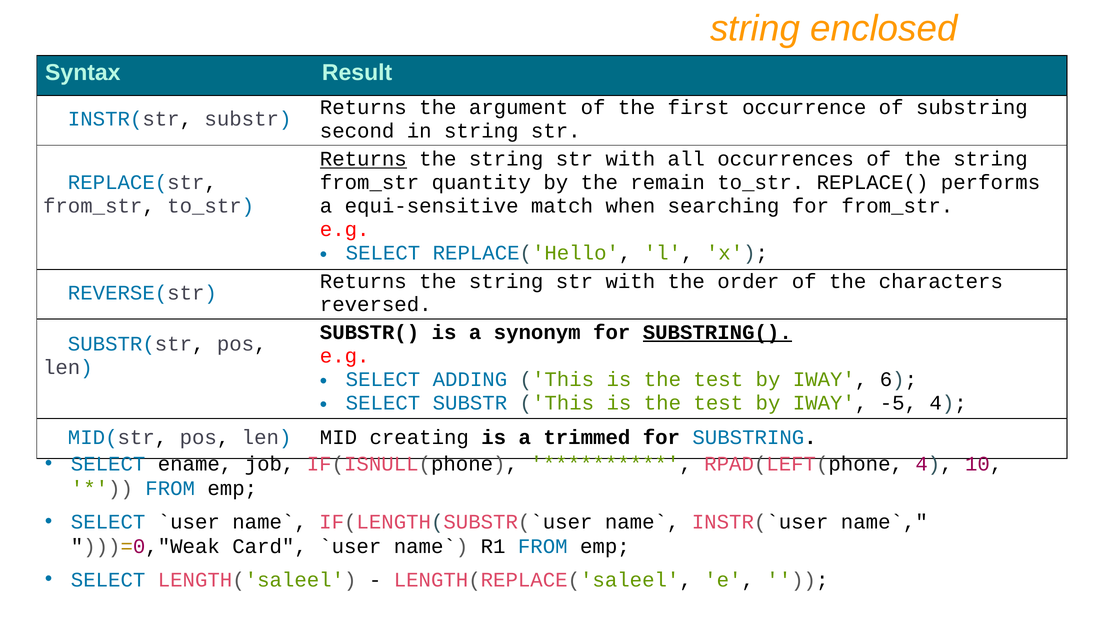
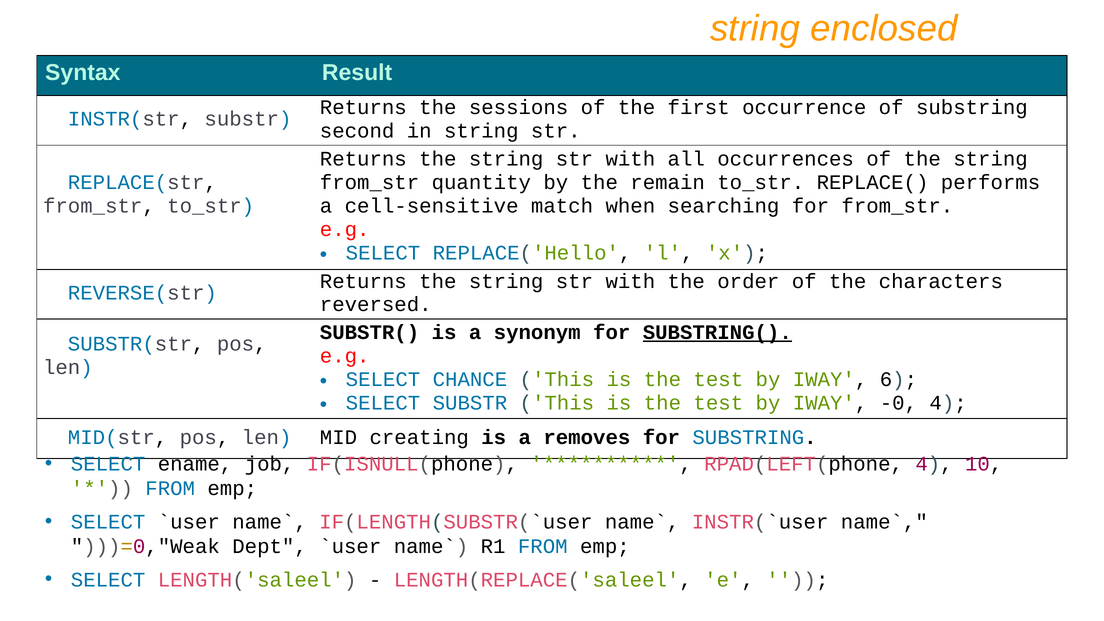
argument: argument -> sessions (519, 107)
Returns underline: present -> none (363, 159)
equi-sensitive: equi-sensitive -> cell-sensitive (432, 206)
ADDING: ADDING -> CHANCE (470, 379)
-5: -5 -> -0 (898, 403)
trimmed: trimmed -> removes (587, 437)
Card: Card -> Dept (270, 547)
